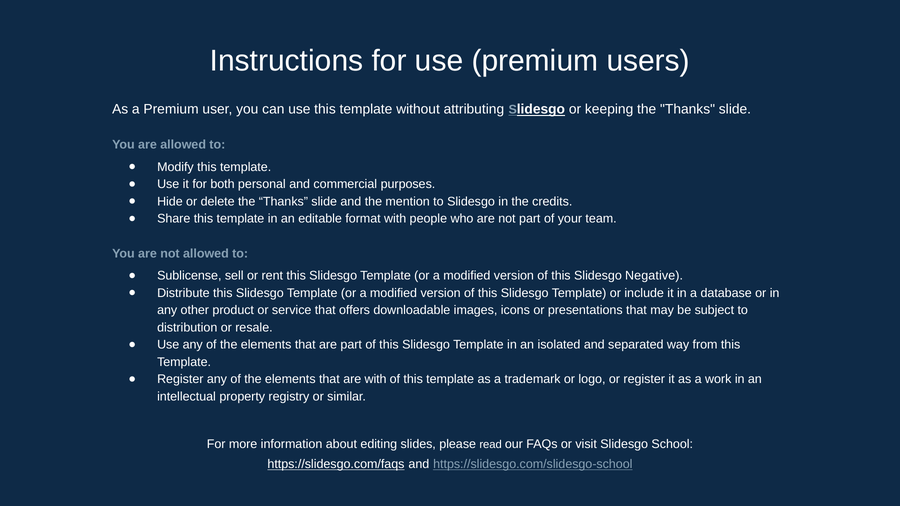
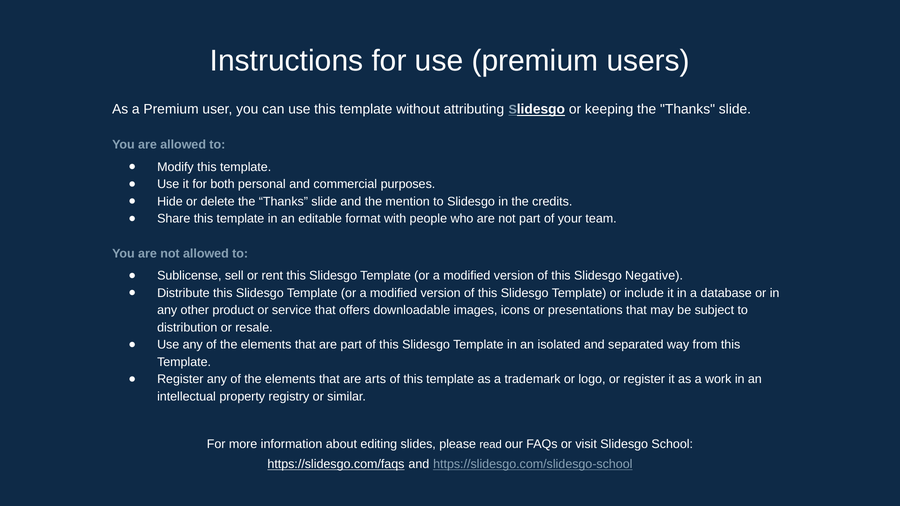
are with: with -> arts (375, 379)
